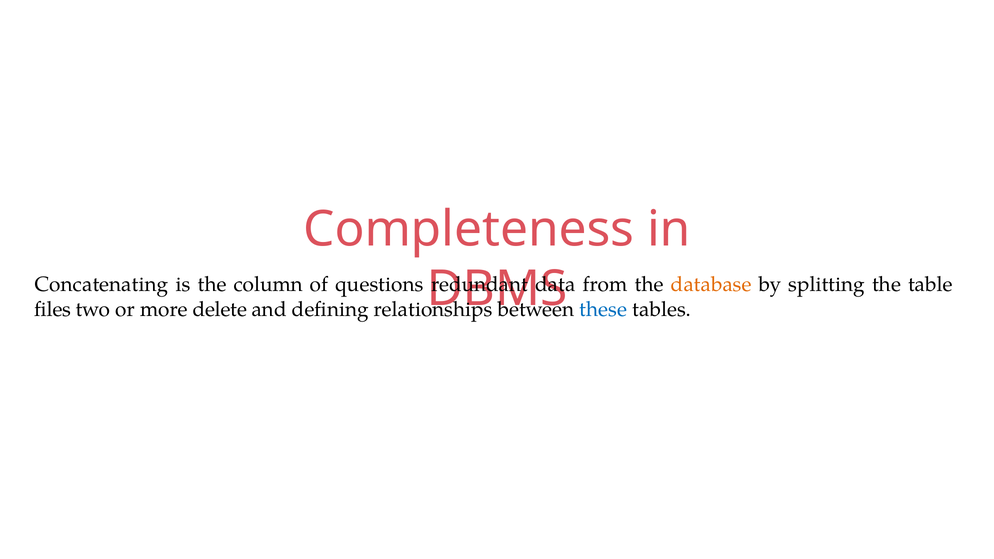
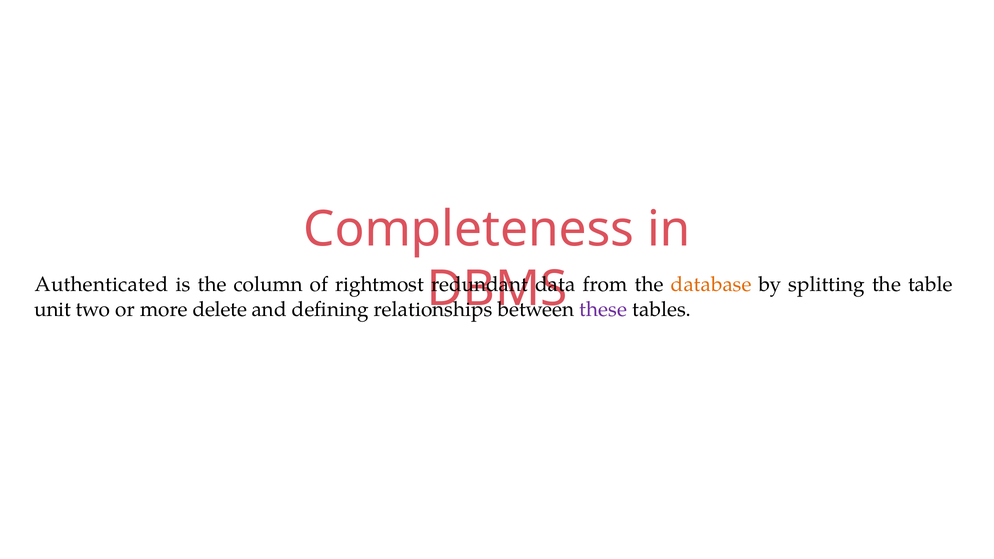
Concatenating: Concatenating -> Authenticated (101, 285)
questions: questions -> rightmost (380, 285)
files: files -> unit (53, 310)
these colour: blue -> purple (603, 310)
